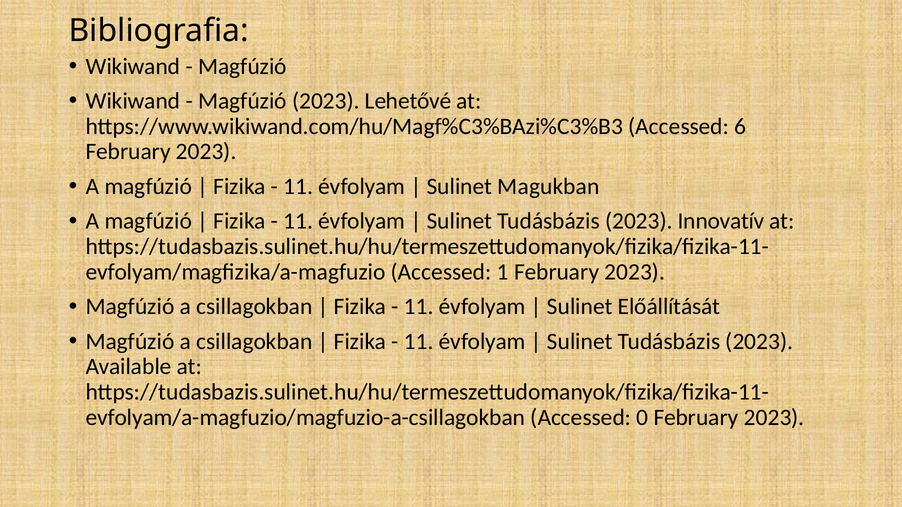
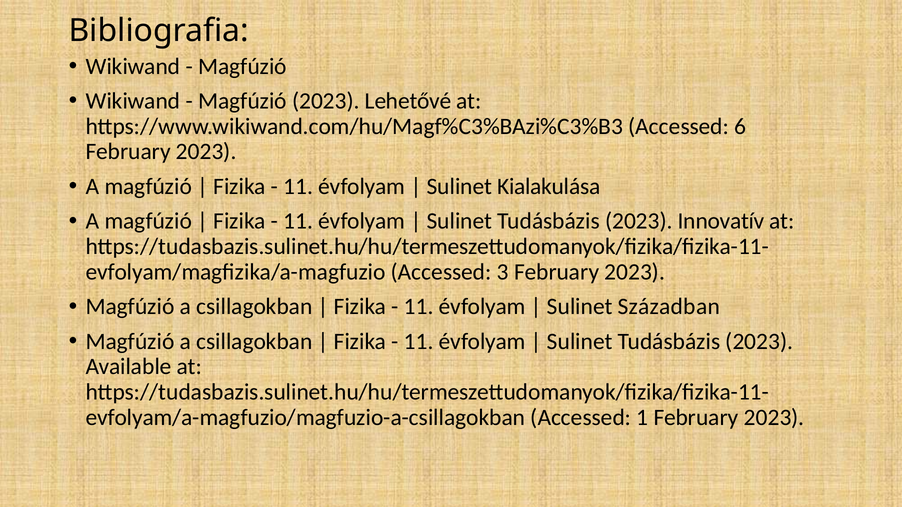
Magukban: Magukban -> Kialakulása (549, 187)
1: 1 -> 3 (503, 272)
Előállítását: Előállítását -> Században (669, 307)
0: 0 -> 1 (642, 418)
